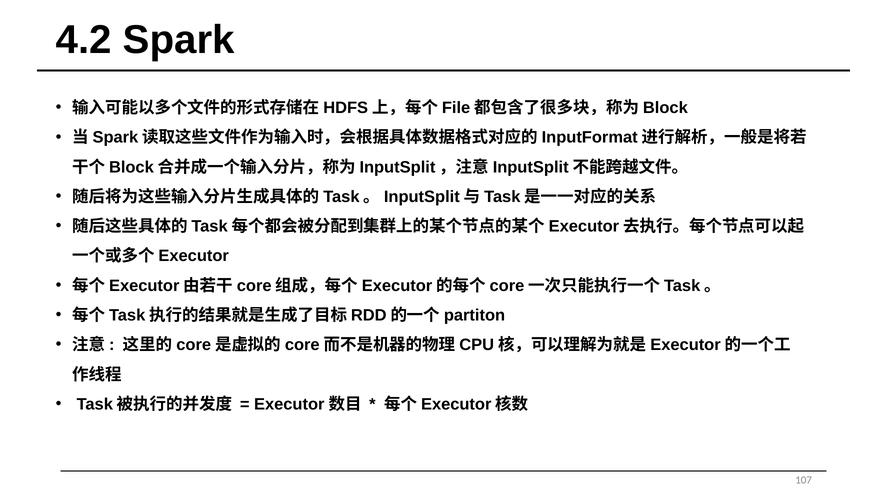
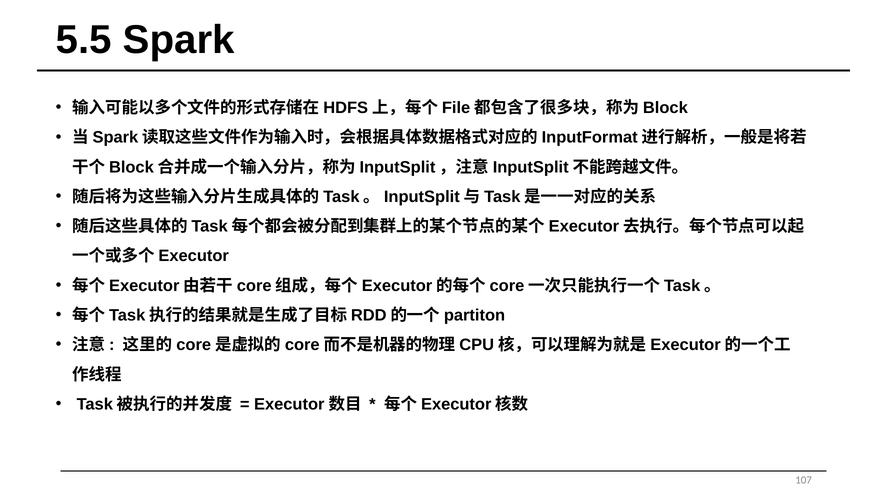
4.2: 4.2 -> 5.5 (84, 40)
